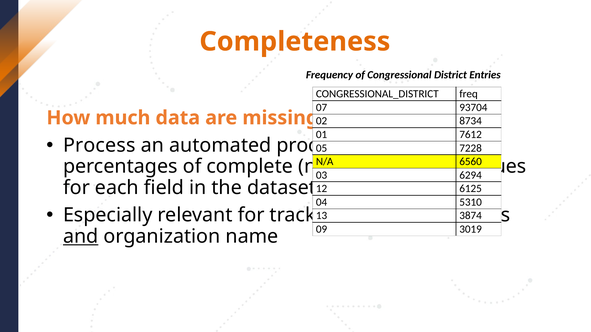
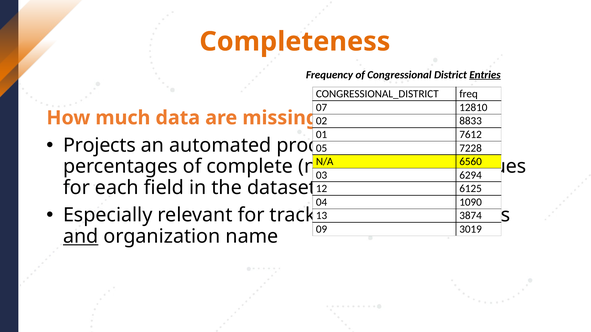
Entries underline: none -> present (485, 75)
93704: 93704 -> 12810 (473, 108)
8734: 8734 -> 8833 (471, 121)
Process: Process -> Projects (99, 145)
5310: 5310 -> 1090 (471, 202)
